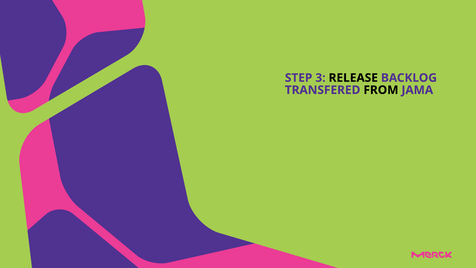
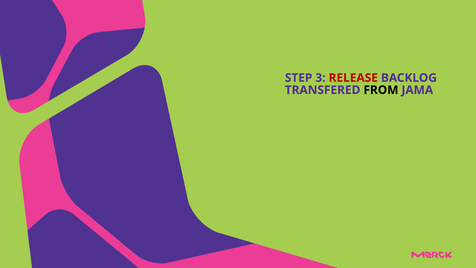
RELEASE colour: black -> red (353, 78)
